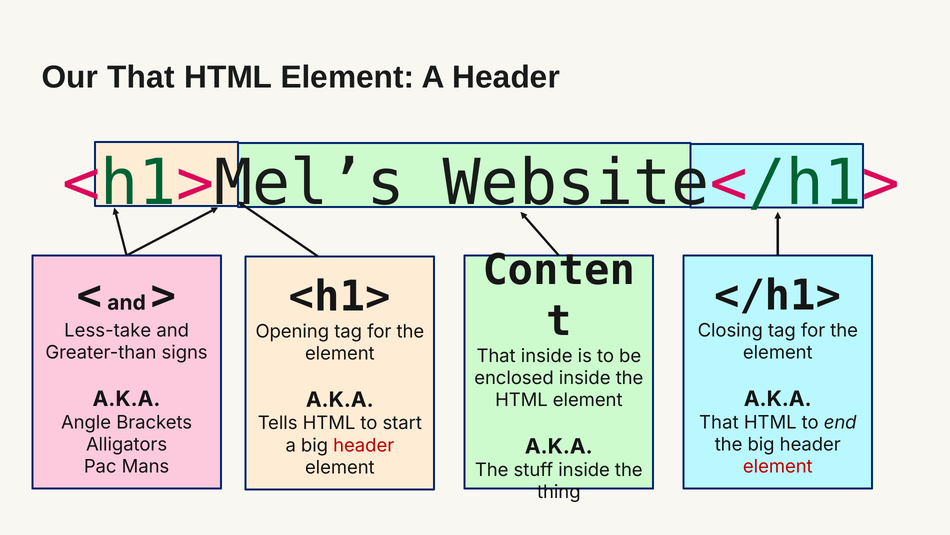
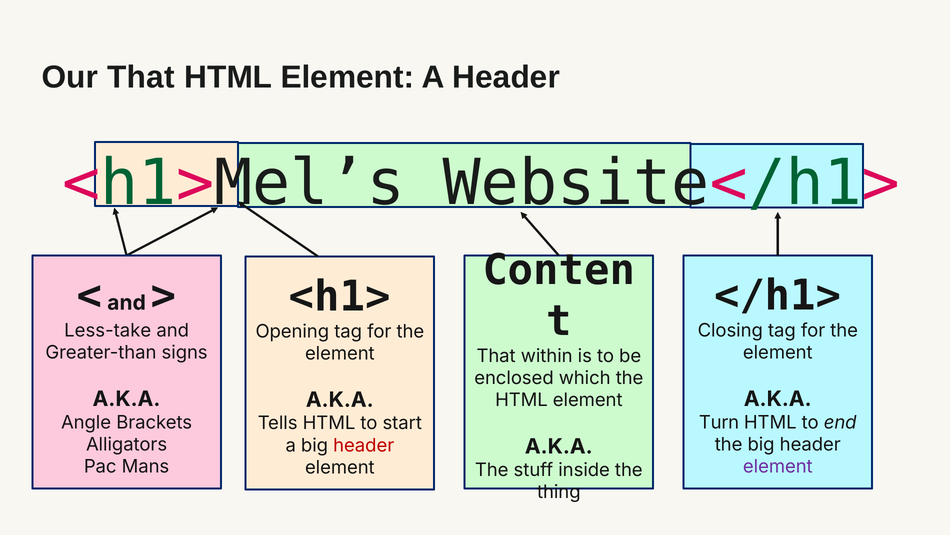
That inside: inside -> within (547, 356)
enclosed inside: inside -> which (585, 378)
That: That -> Turn (719, 422)
element colour: red -> purple (778, 466)
